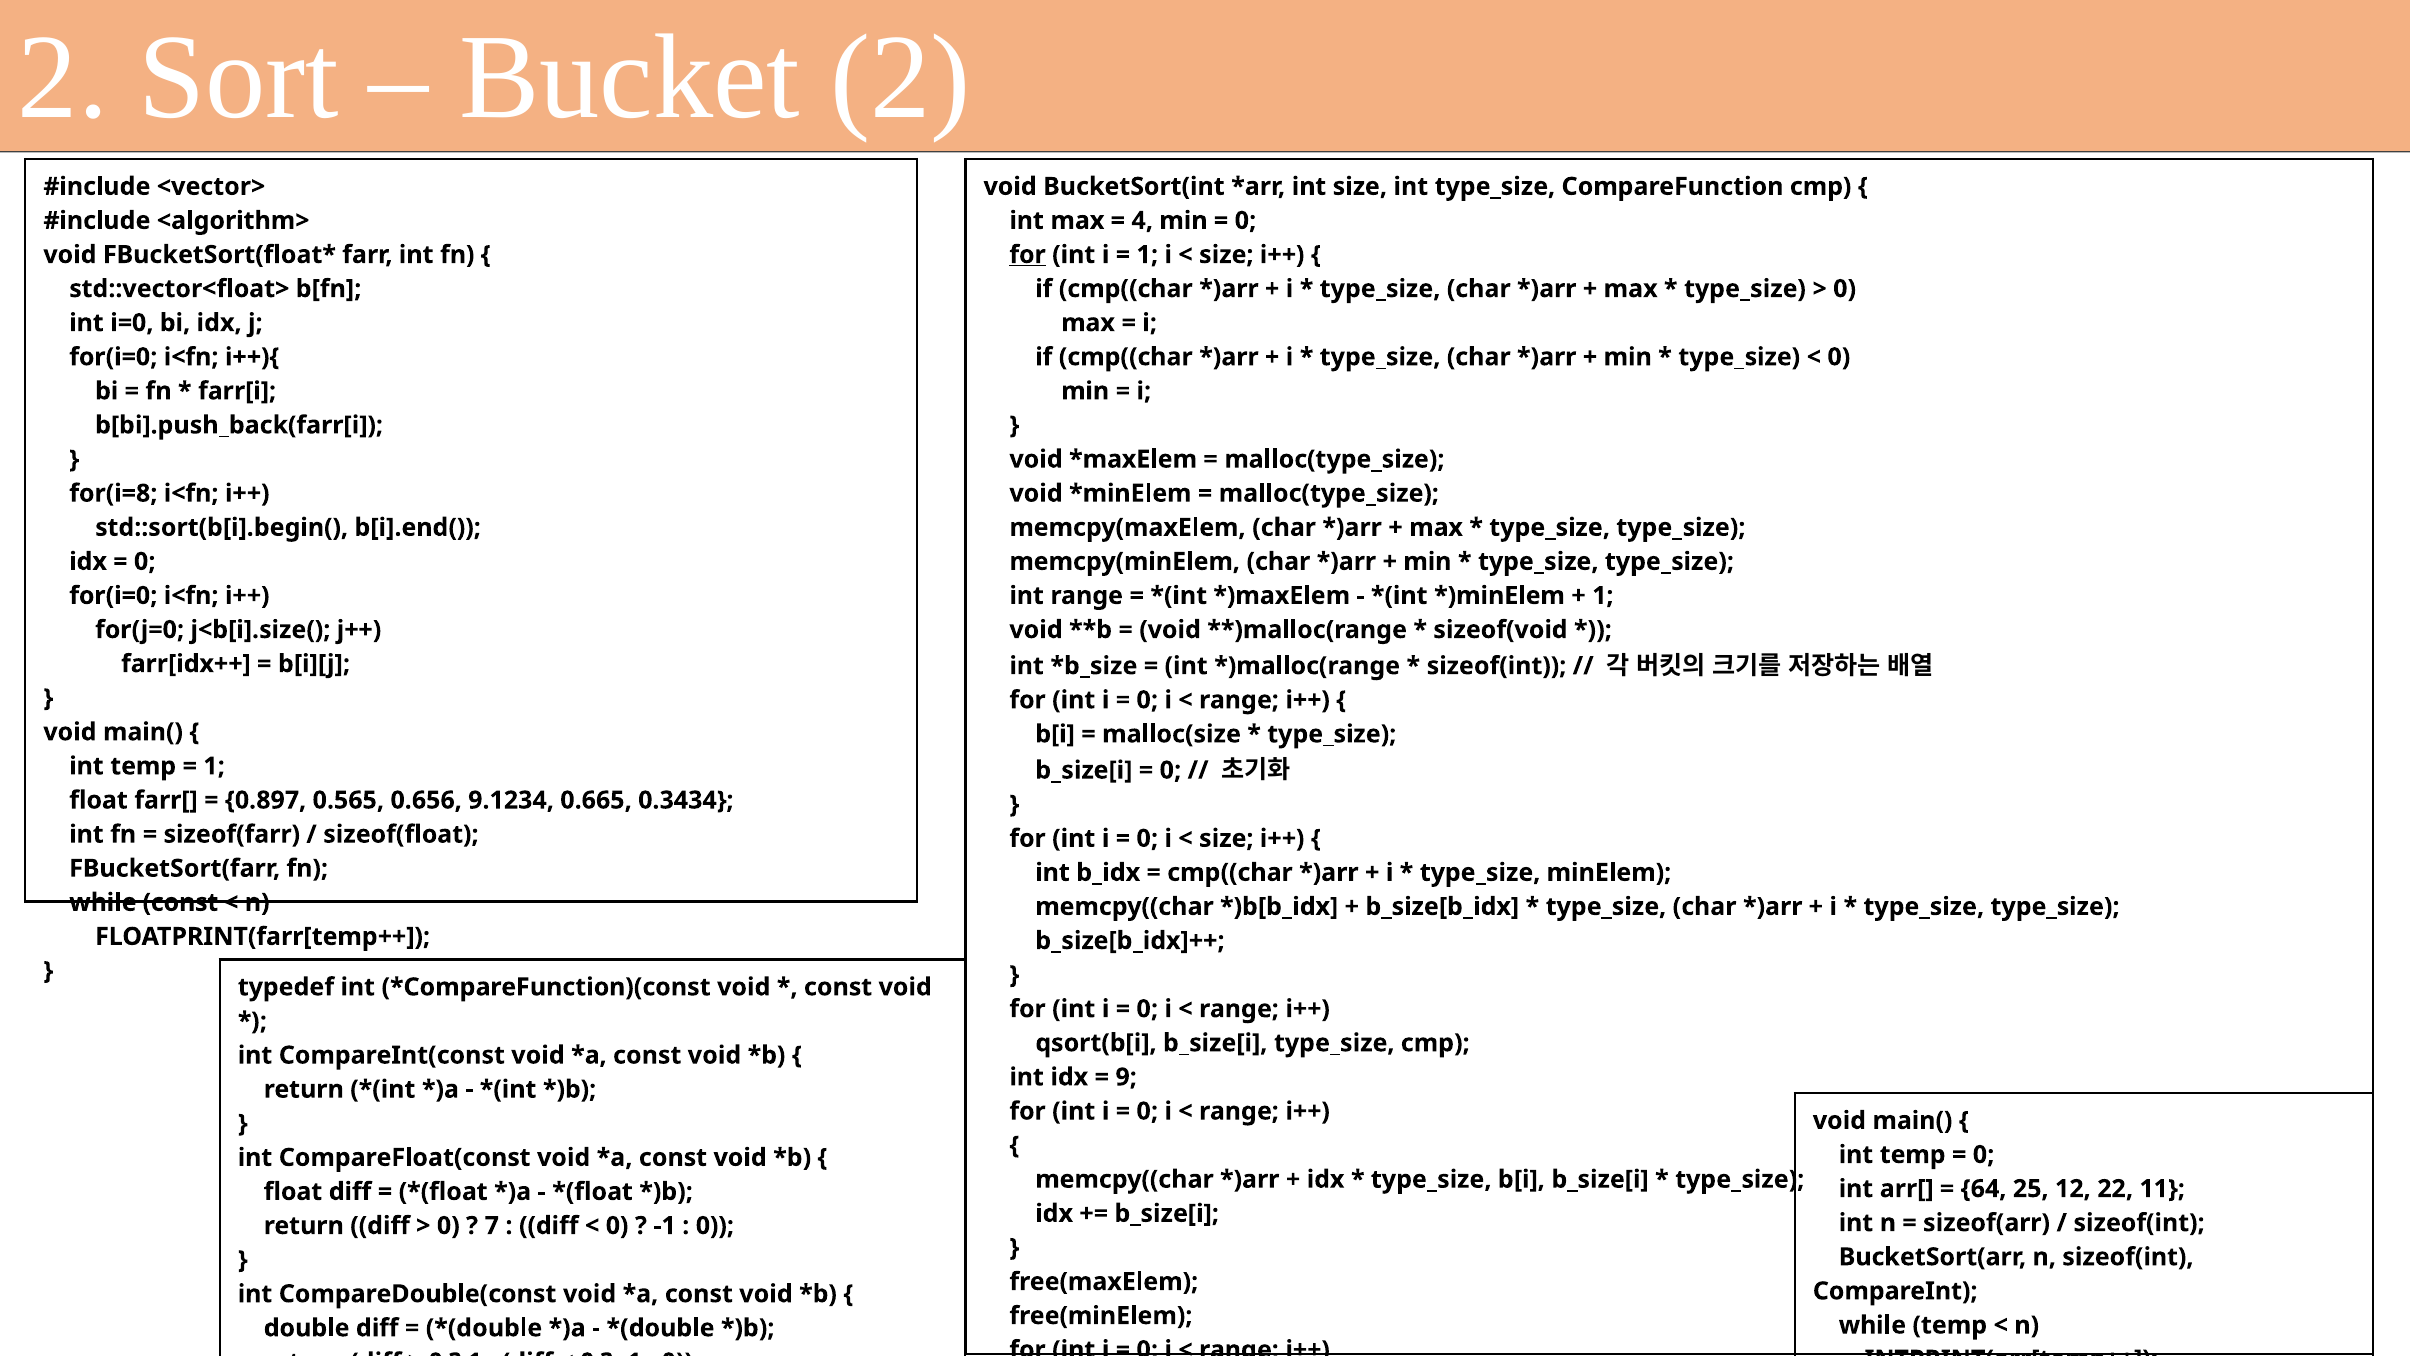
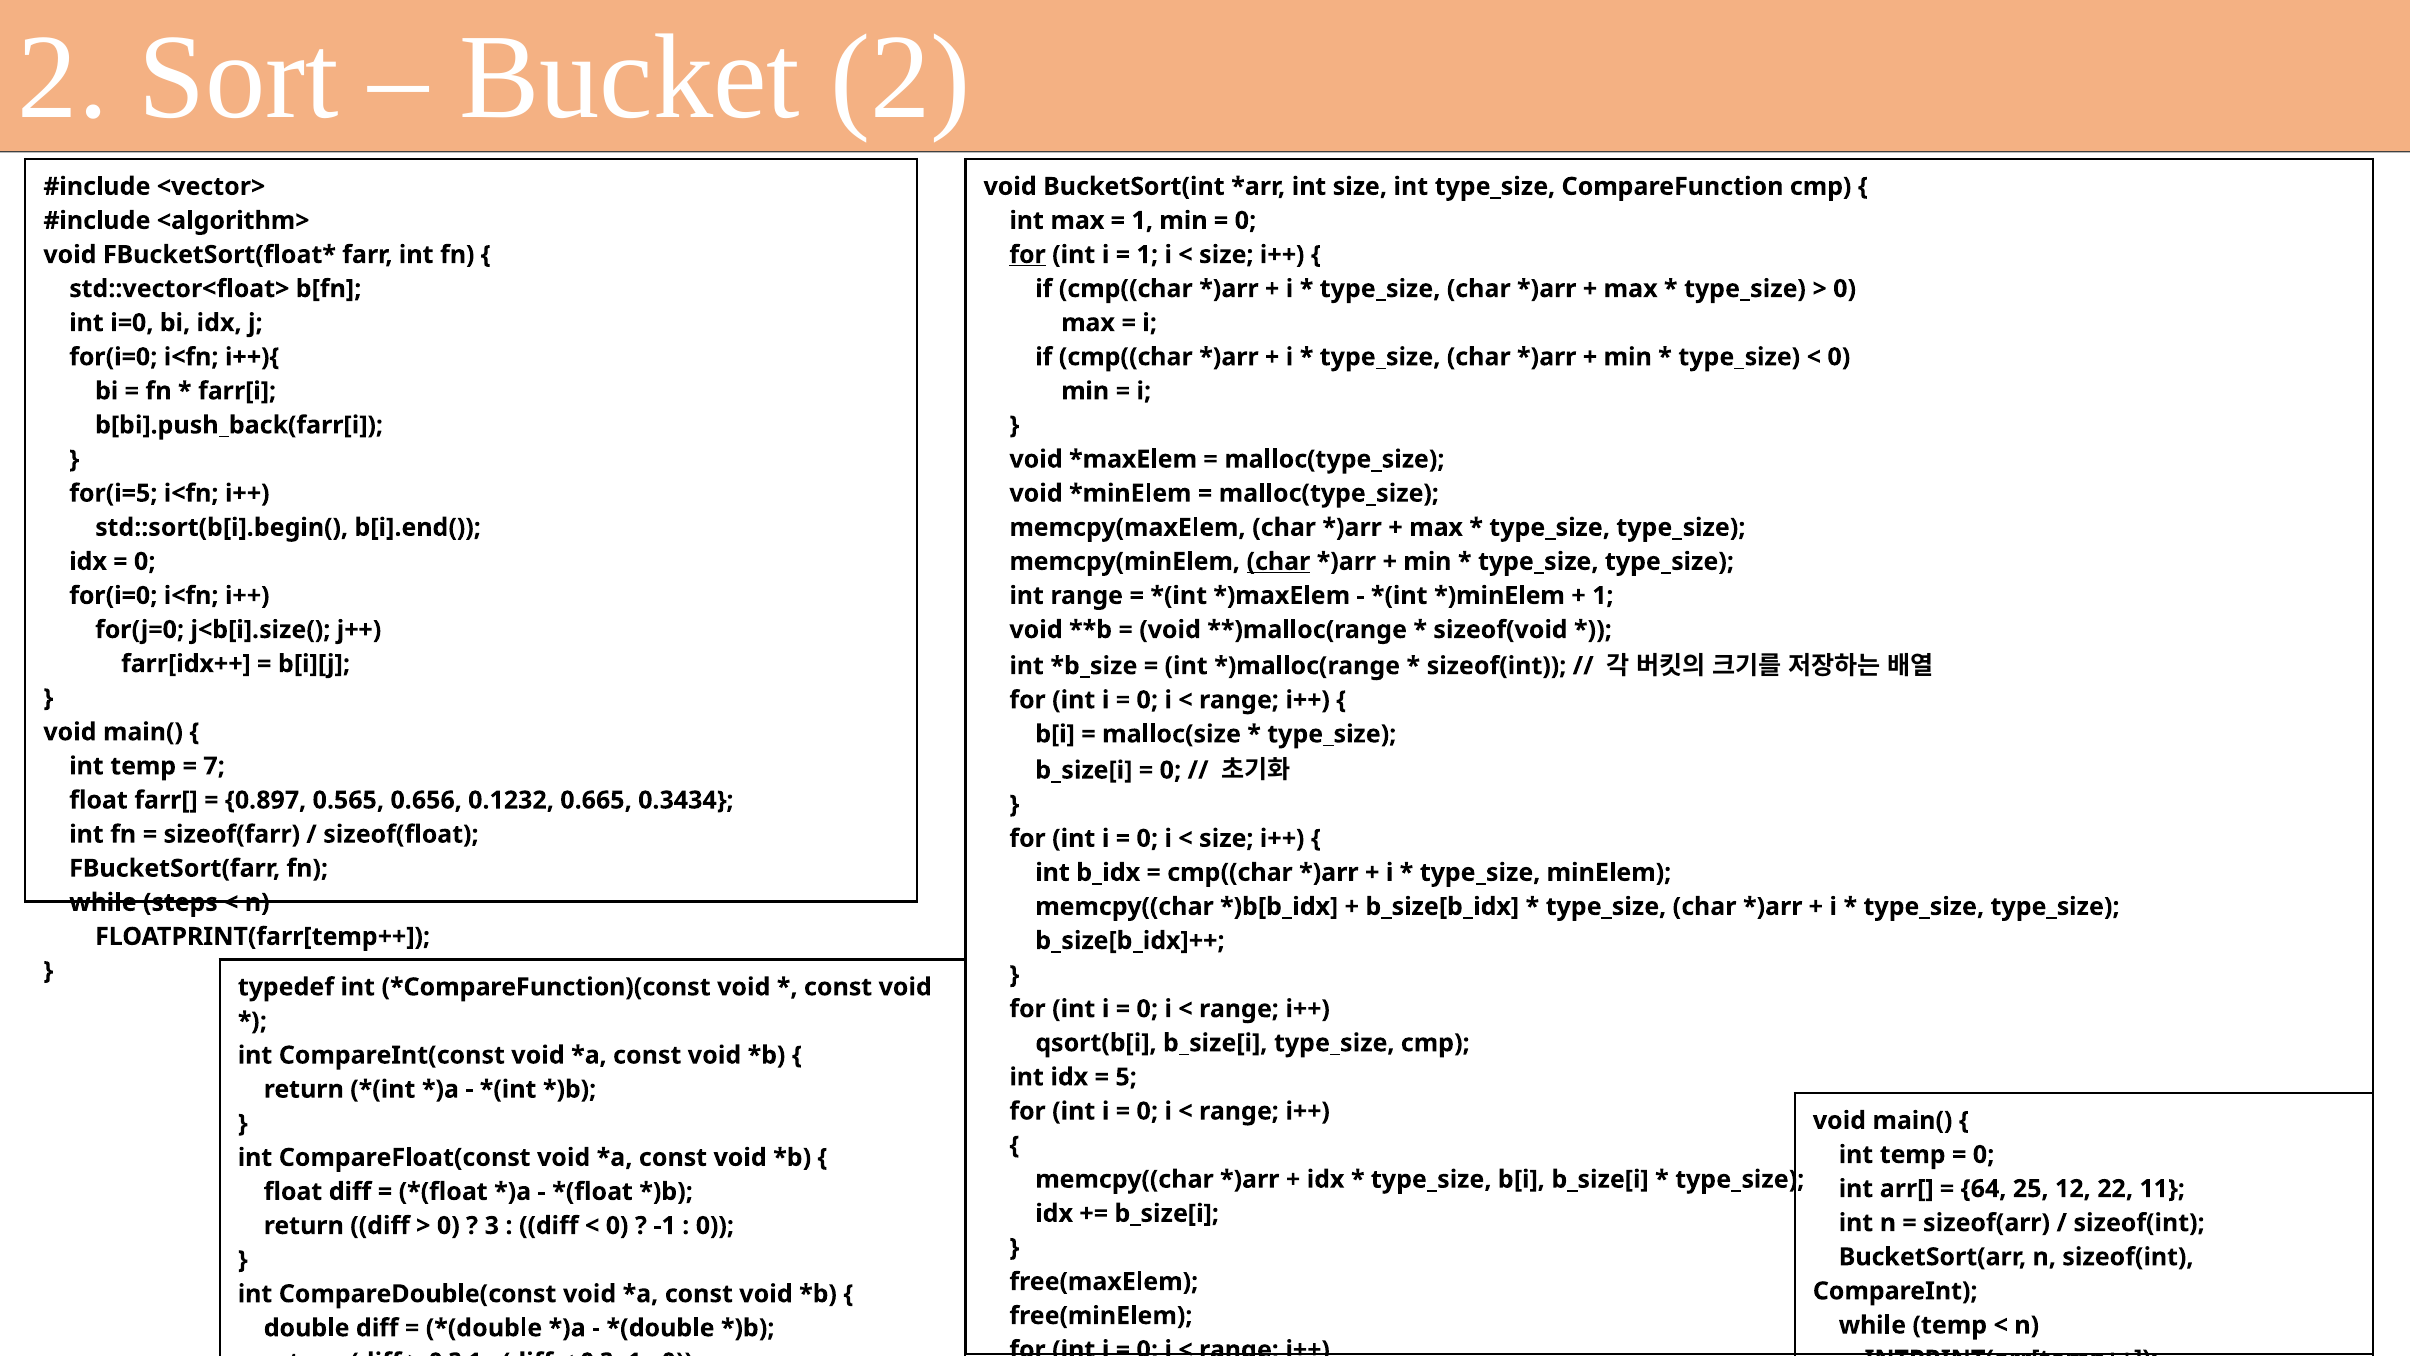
4: 4 -> 1 (1142, 221)
for(i=8: for(i=8 -> for(i=5 (113, 493)
char underline: none -> present (1278, 561)
1: 1 -> 7 (214, 766)
9.1234: 9.1234 -> 0.1232 (511, 800)
while const: const -> steps (180, 902)
9: 9 -> 5 (1126, 1077)
7: 7 -> 3 (492, 1225)
